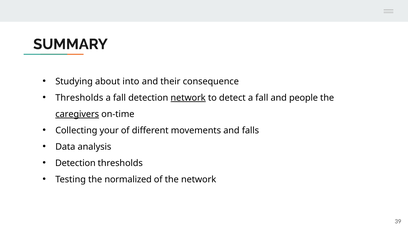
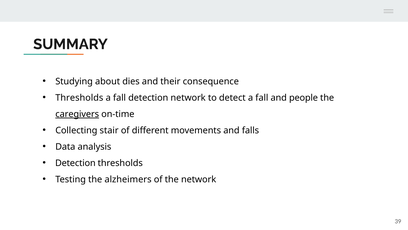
into: into -> dies (131, 81)
network underline: present -> none (188, 98)
your: your -> stair (109, 130)
normalized: normalized -> alzheimers (128, 179)
